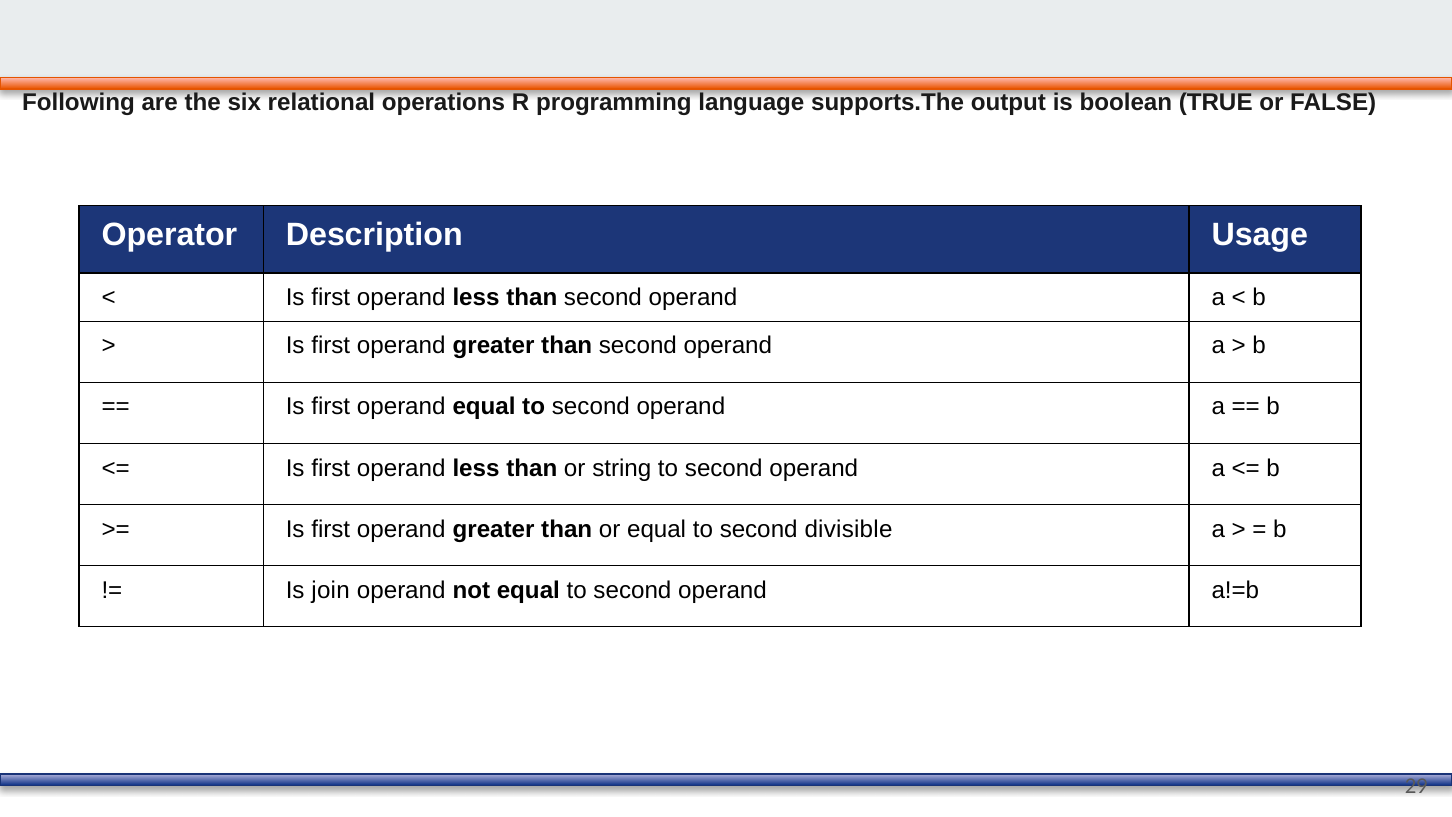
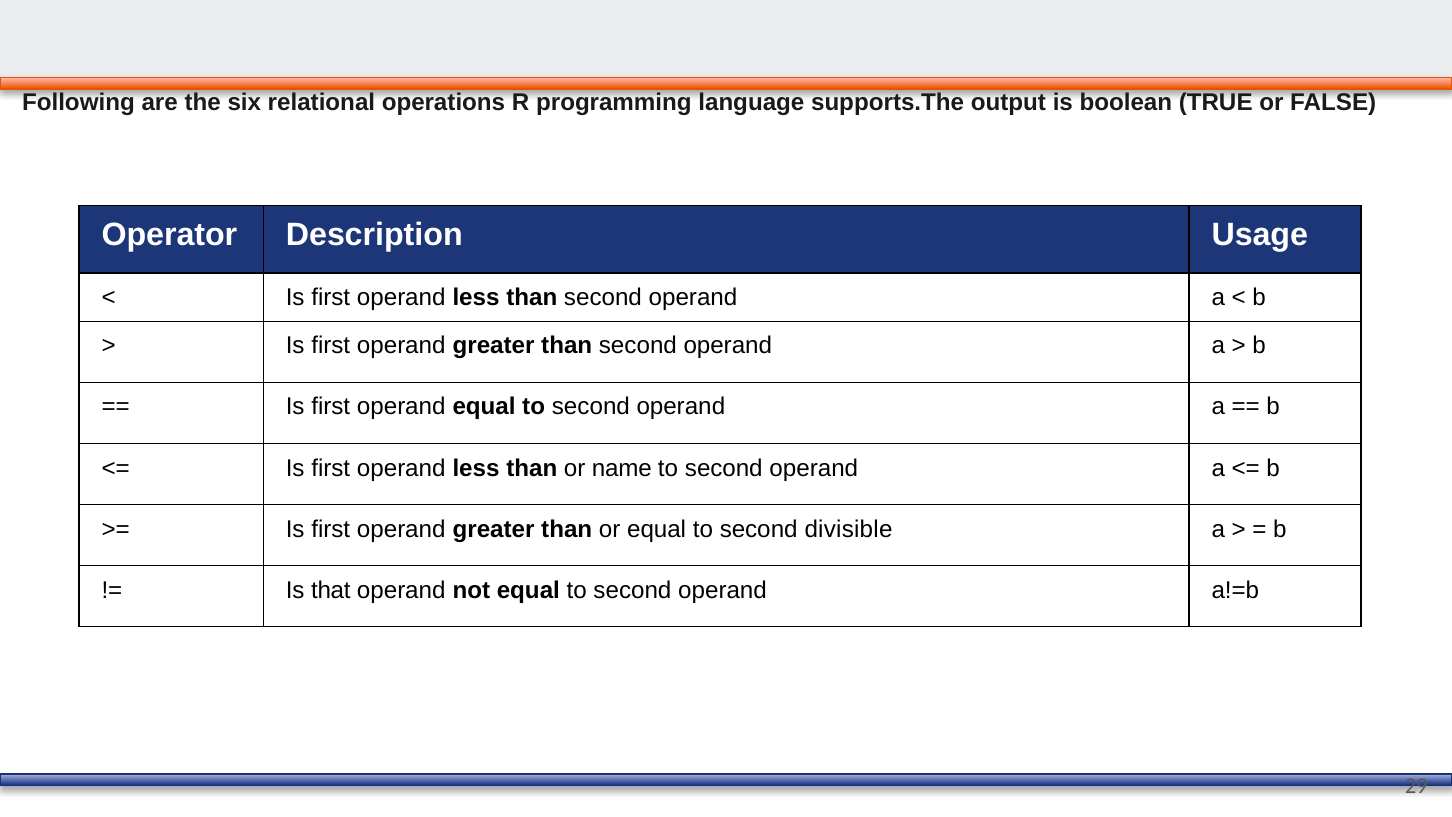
string: string -> name (622, 468)
join: join -> that (331, 590)
